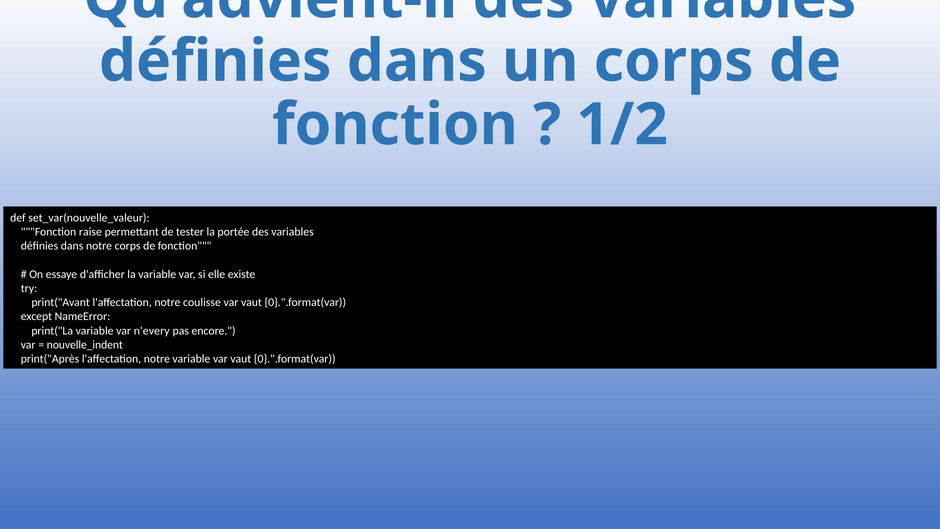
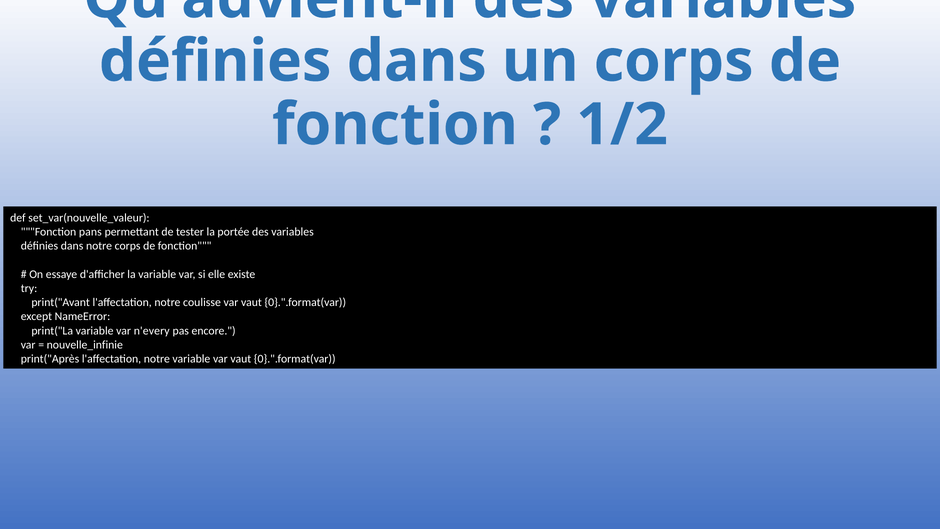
raise: raise -> pans (90, 232)
nouvelle_indent: nouvelle_indent -> nouvelle_infinie (85, 345)
